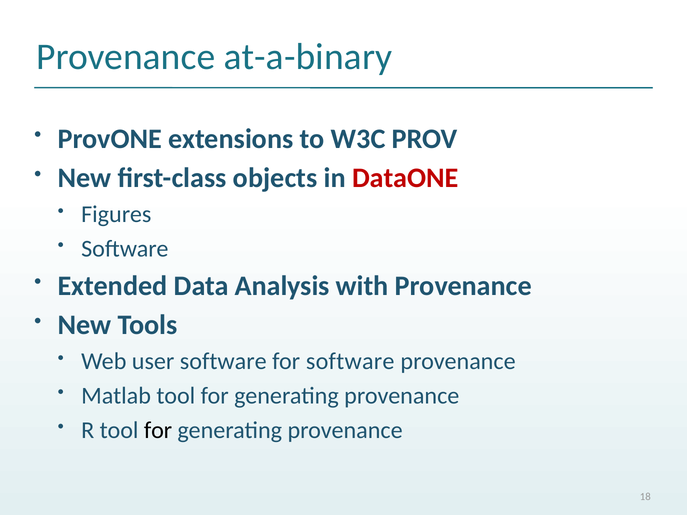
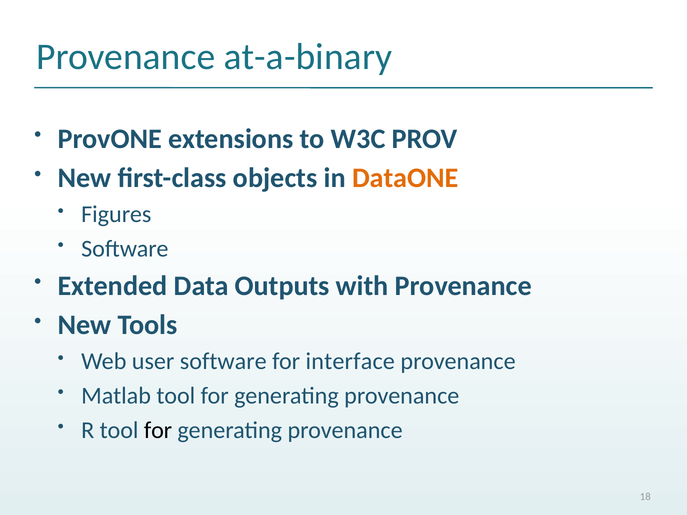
DataONE colour: red -> orange (405, 178)
Analysis: Analysis -> Outputs (282, 286)
for software: software -> interface (350, 362)
